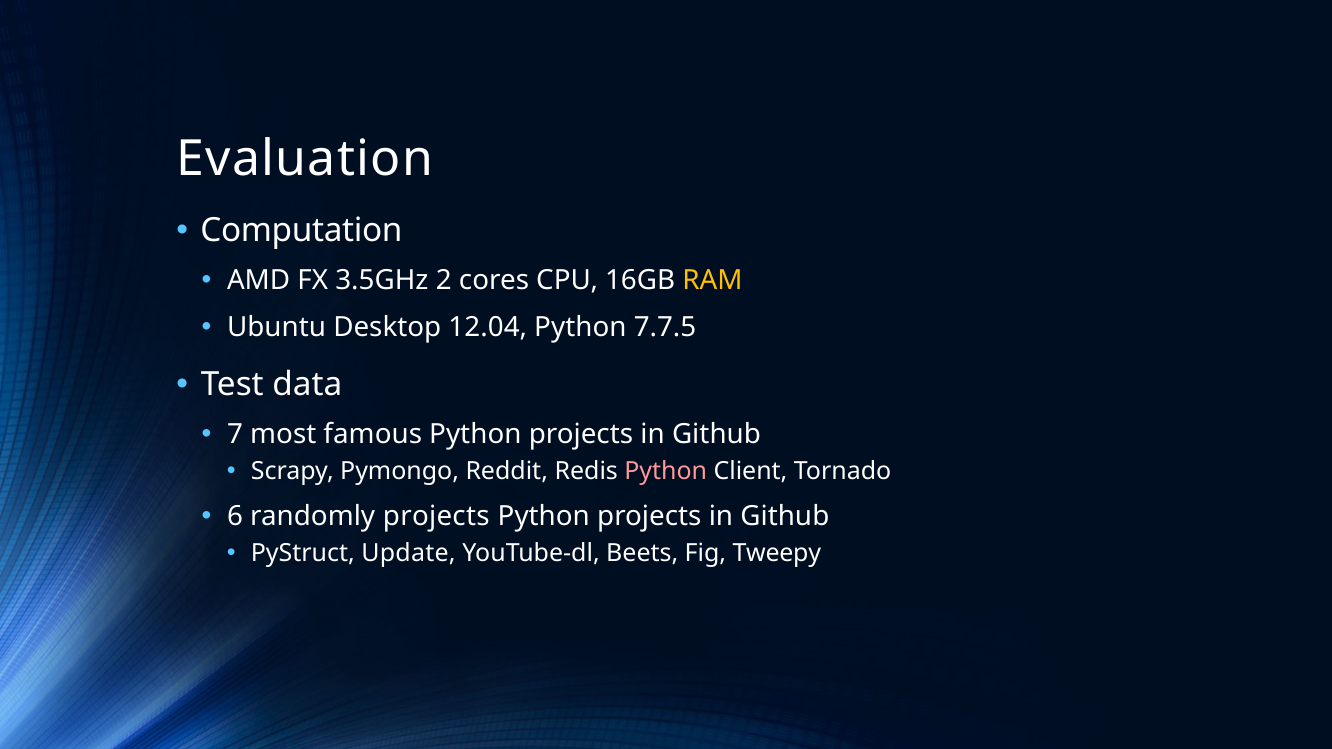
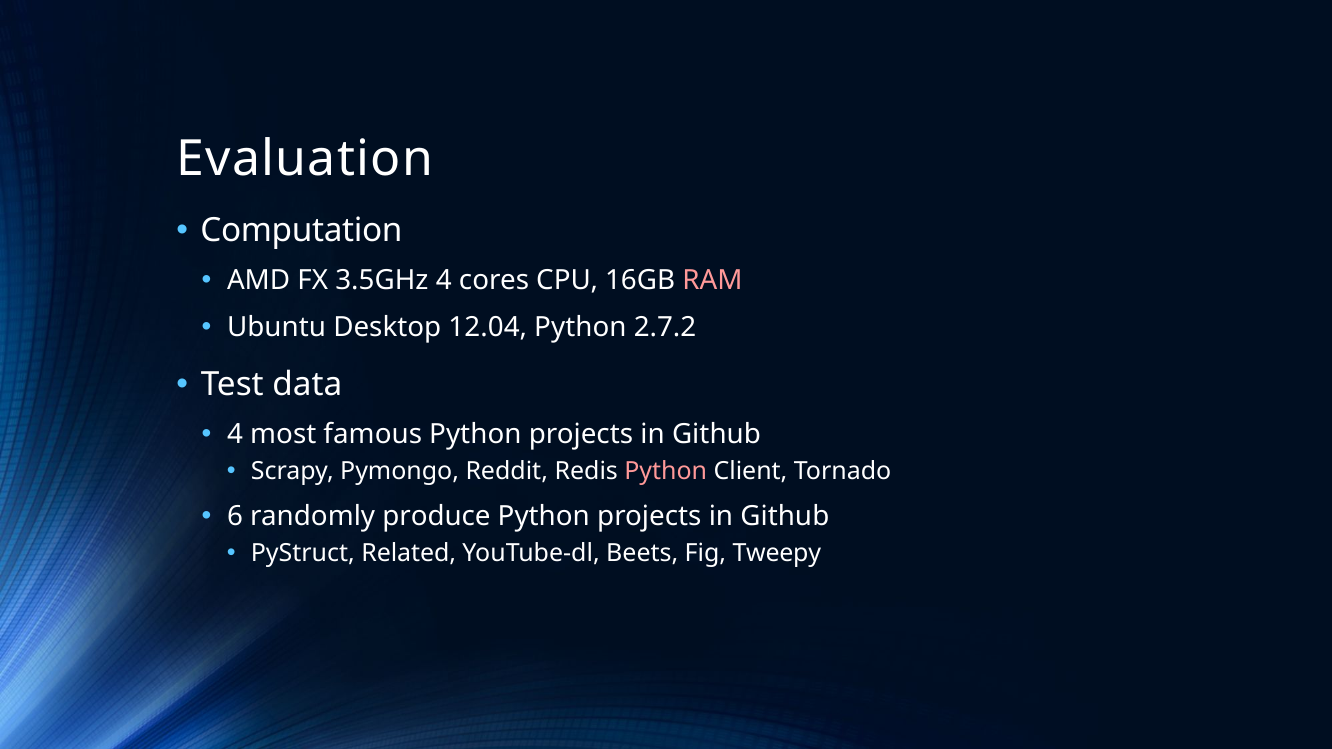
3.5GHz 2: 2 -> 4 (444, 281)
RAM colour: yellow -> pink (713, 281)
7.7.5: 7.7.5 -> 2.7.2 (665, 327)
7: 7 -> 4 (235, 435)
randomly projects: projects -> produce (436, 517)
Update: Update -> Related (409, 554)
